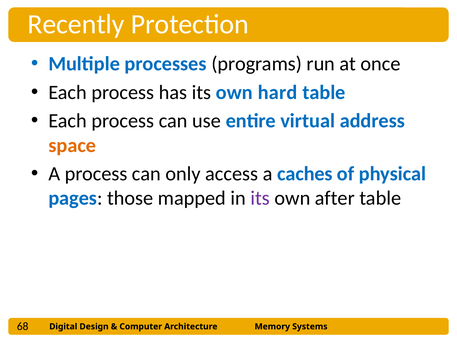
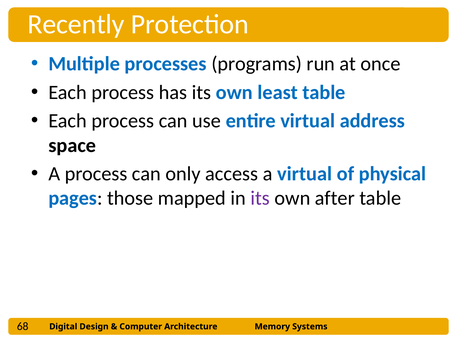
hard: hard -> least (278, 92)
space colour: orange -> black (72, 145)
a caches: caches -> virtual (305, 174)
